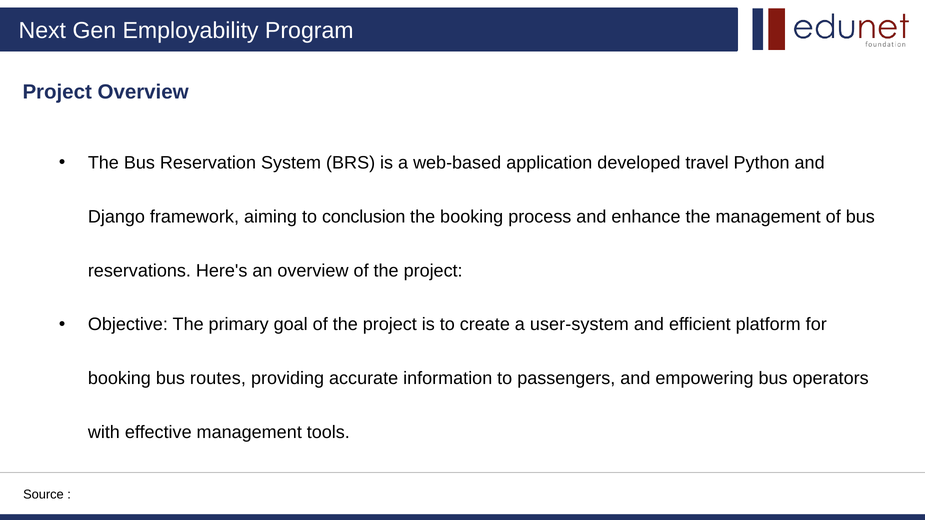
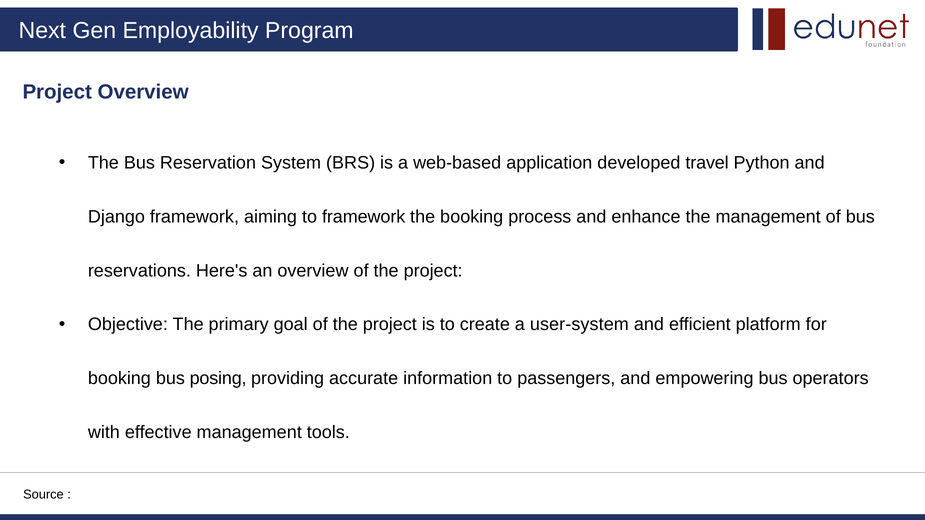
to conclusion: conclusion -> framework (364, 217)
routes: routes -> posing (218, 379)
